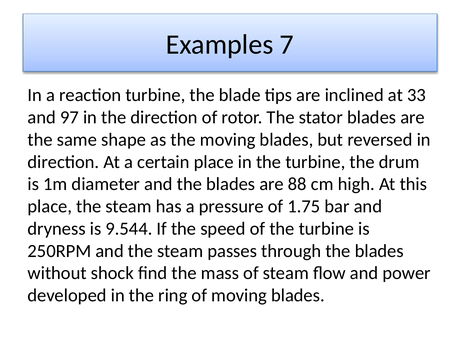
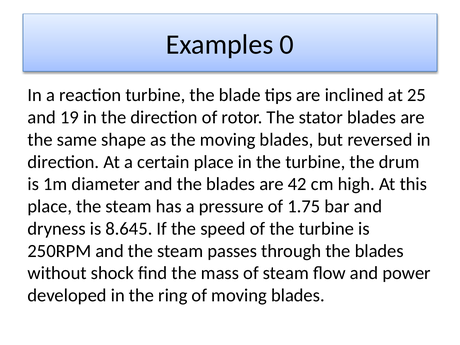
7: 7 -> 0 (287, 45)
33: 33 -> 25 (416, 95)
97: 97 -> 19 (69, 117)
88: 88 -> 42 (297, 184)
9.544: 9.544 -> 8.645 (129, 229)
